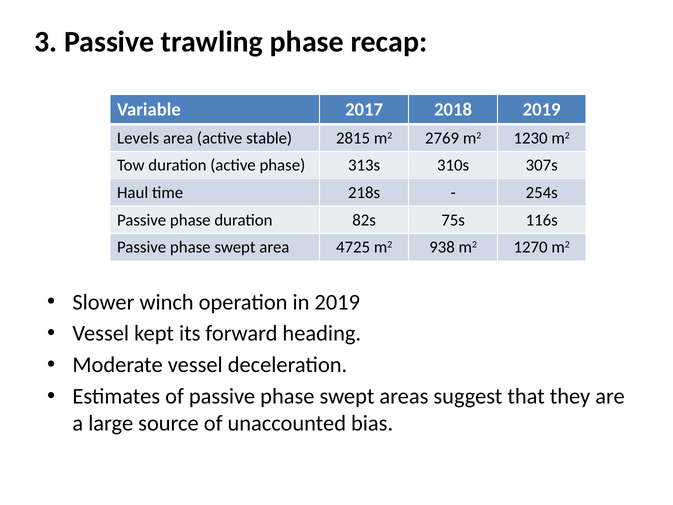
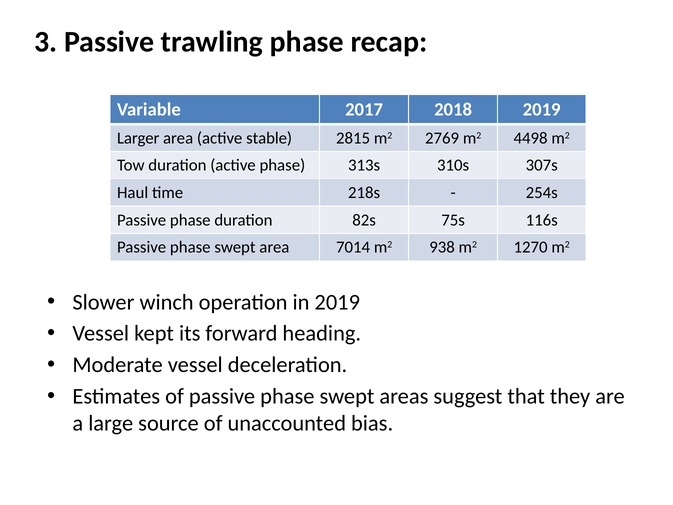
Levels: Levels -> Larger (138, 138)
1230: 1230 -> 4498 (531, 138)
4725: 4725 -> 7014 (353, 247)
